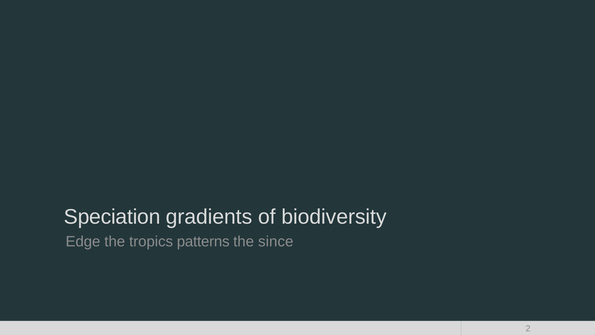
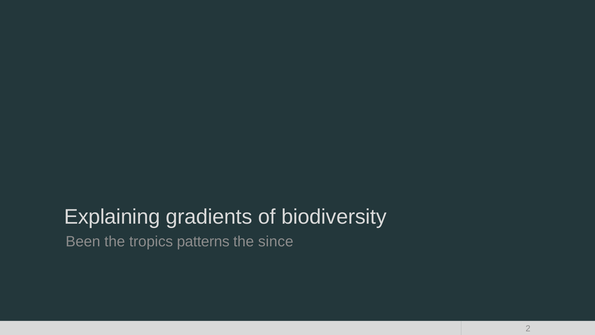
Speciation: Speciation -> Explaining (112, 217)
Edge: Edge -> Been (83, 241)
